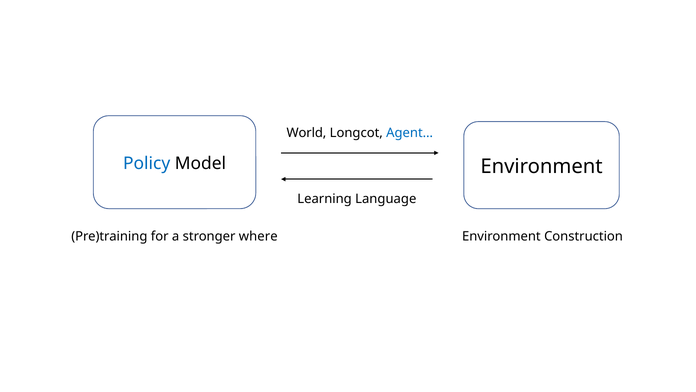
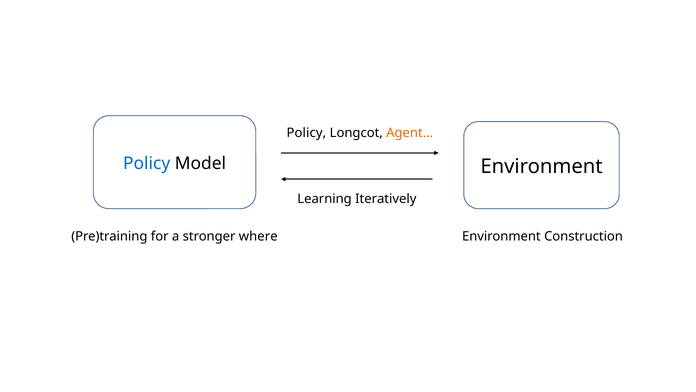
World: World -> Policy (306, 133)
Agent… colour: blue -> orange (410, 133)
Language: Language -> Iteratively (386, 199)
